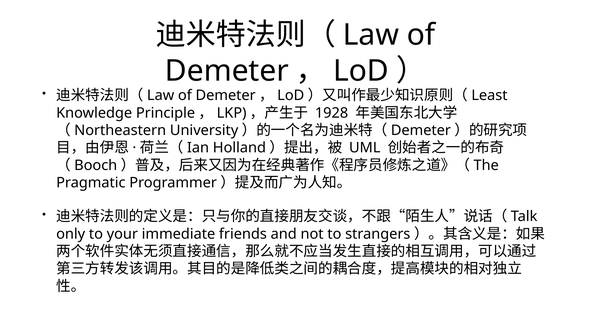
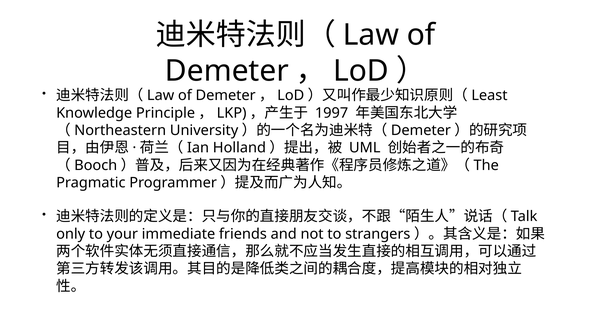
1928: 1928 -> 1997 (332, 113)
